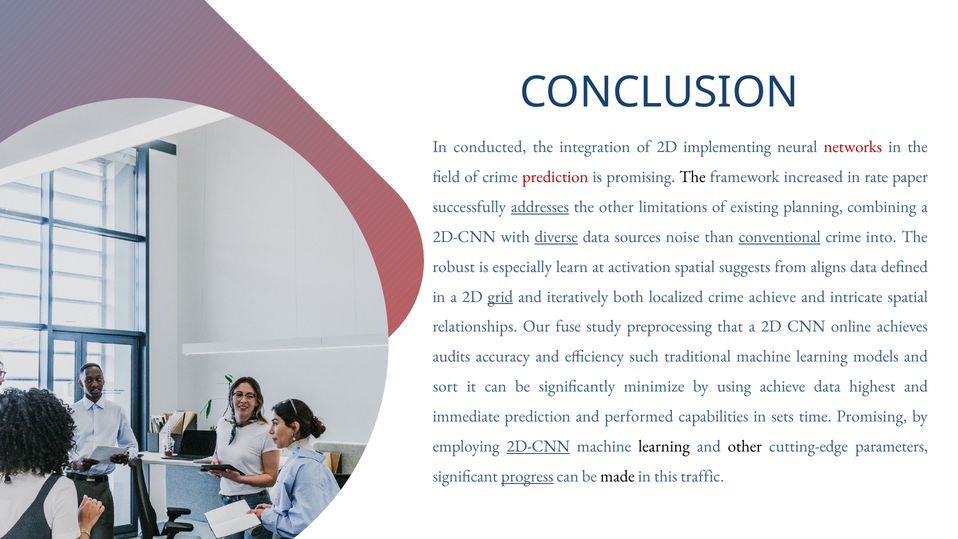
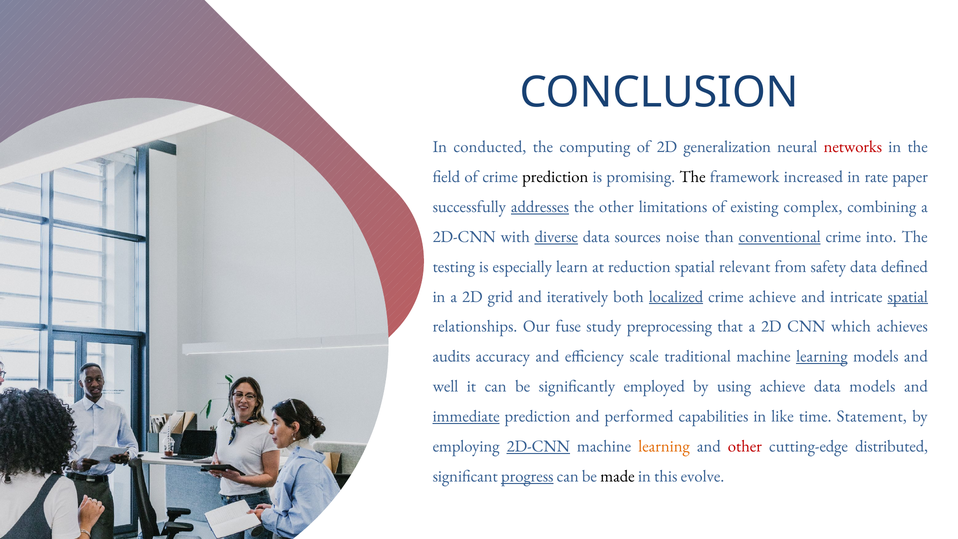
integration: integration -> computing (595, 147)
implementing: implementing -> generalization (727, 147)
prediction colour: red -> black (555, 177)
planning: planning -> complex (813, 207)
robust: robust -> testing (454, 267)
activation: activation -> reduction (639, 267)
suggests: suggests -> relevant (745, 267)
aligns: aligns -> safety (828, 267)
grid underline: present -> none (500, 296)
localized underline: none -> present (676, 296)
spatial underline: none -> present (908, 296)
online: online -> which (851, 326)
such: such -> scale (644, 356)
learning underline: none -> present (822, 356)
sort: sort -> well (445, 386)
minimize: minimize -> employed (654, 386)
data highest: highest -> models (872, 386)
immediate underline: none -> present (466, 416)
sets: sets -> like (783, 416)
time Promising: Promising -> Statement (872, 416)
learning colour: black -> orange (664, 446)
other colour: black -> red (745, 446)
parameters: parameters -> distributed (892, 446)
traffic: traffic -> evolve (702, 476)
